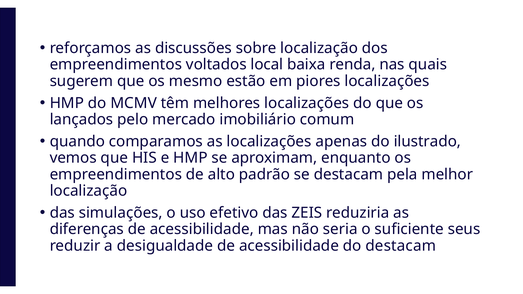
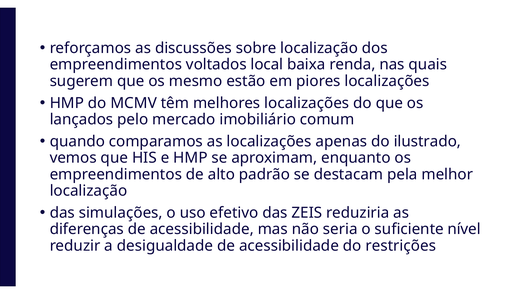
seus: seus -> nível (464, 229)
do destacam: destacam -> restrições (401, 246)
